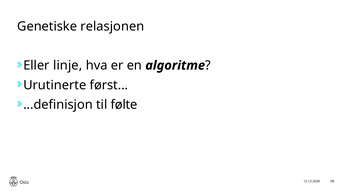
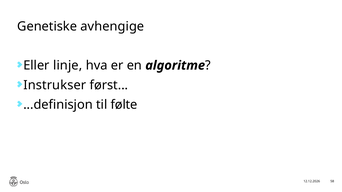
relasjonen: relasjonen -> avhengige (112, 27)
Urutinerte: Urutinerte -> Instrukser (55, 85)
